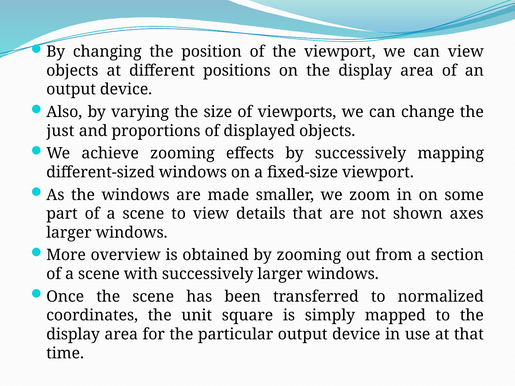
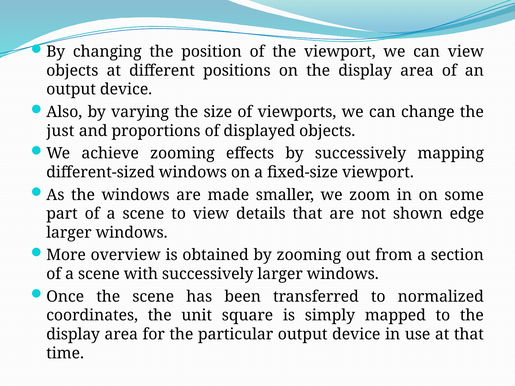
axes: axes -> edge (467, 214)
